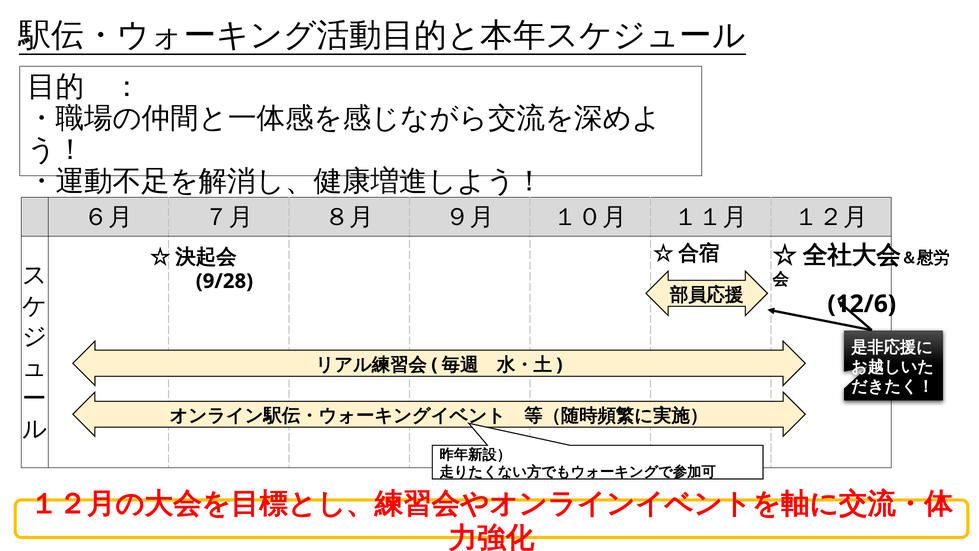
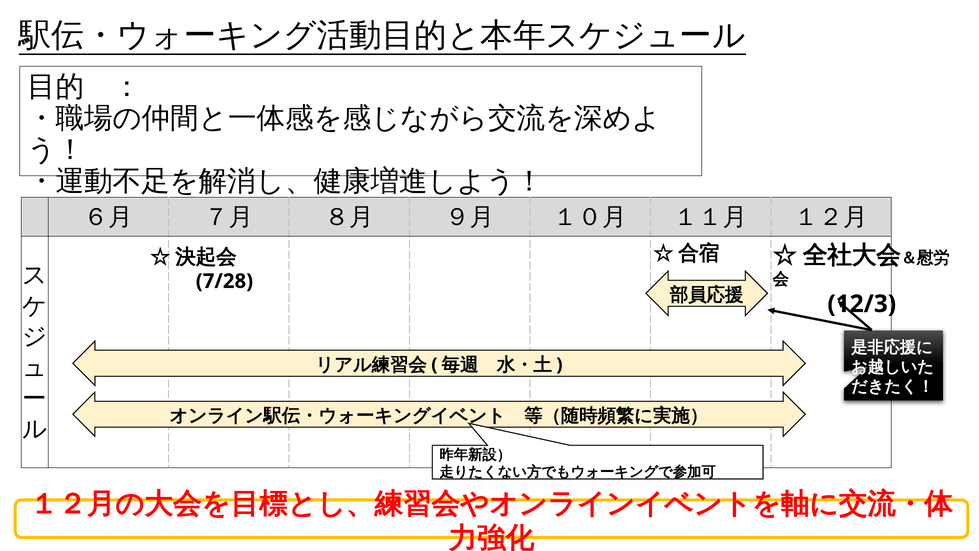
9/28: 9/28 -> 7/28 (224, 281)
12/6: 12/6 -> 12/3 (862, 304)
